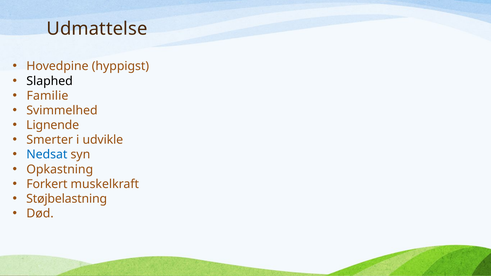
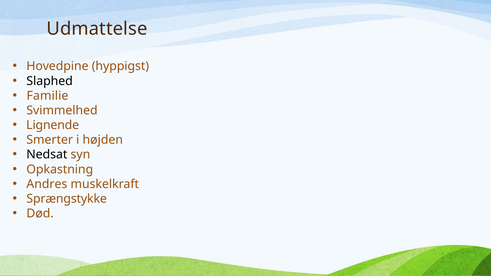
udvikle: udvikle -> højden (103, 140)
Nedsat colour: blue -> black (47, 155)
Forkert: Forkert -> Andres (47, 184)
Støjbelastning: Støjbelastning -> Sprængstykke (67, 199)
